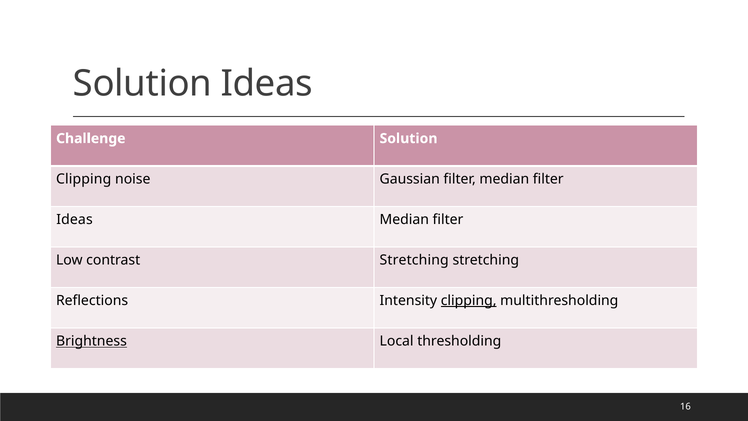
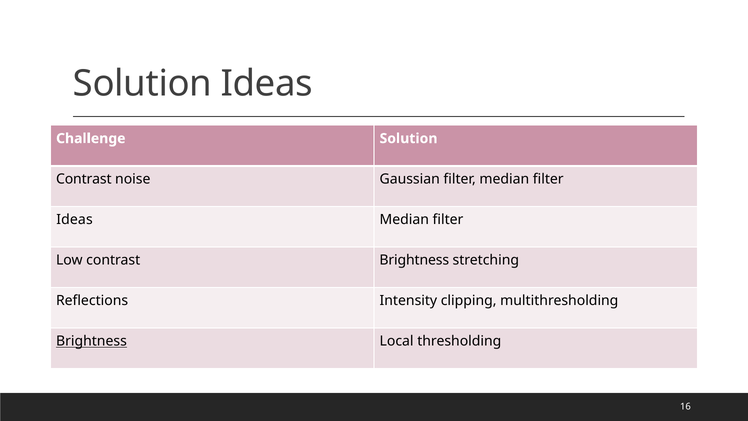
Clipping: Clipping -> Contrast (84, 179)
contrast Stretching: Stretching -> Brightness (414, 260)
clipping underline: present -> none (469, 300)
